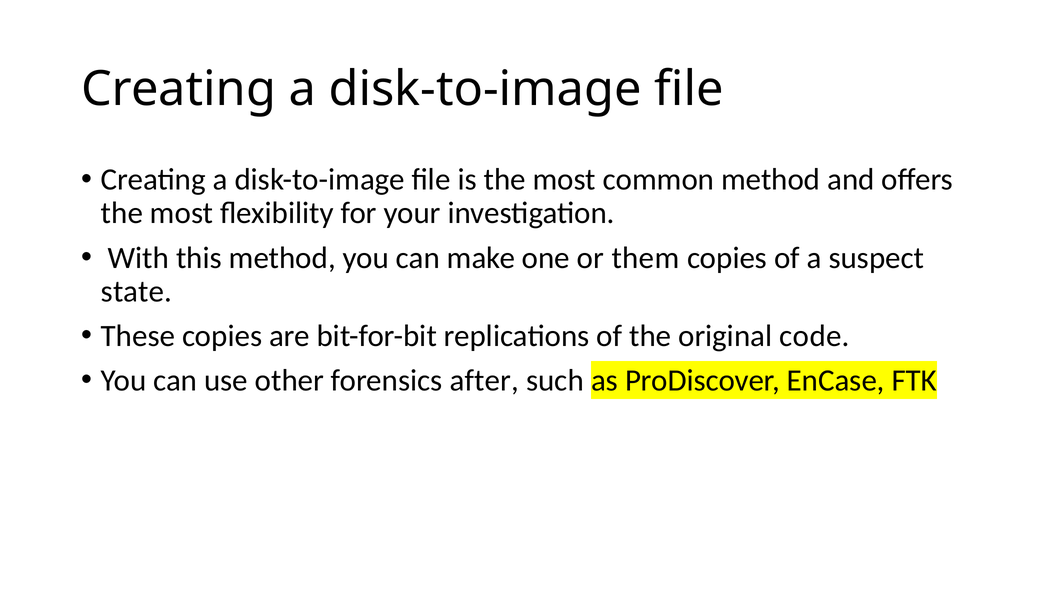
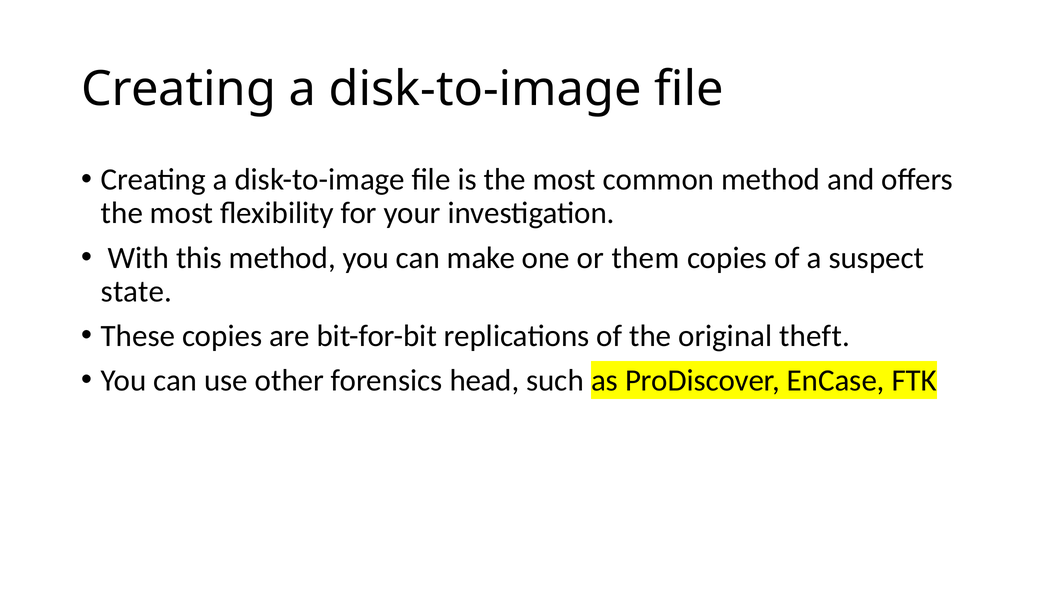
code: code -> theft (815, 336)
after: after -> head (484, 380)
